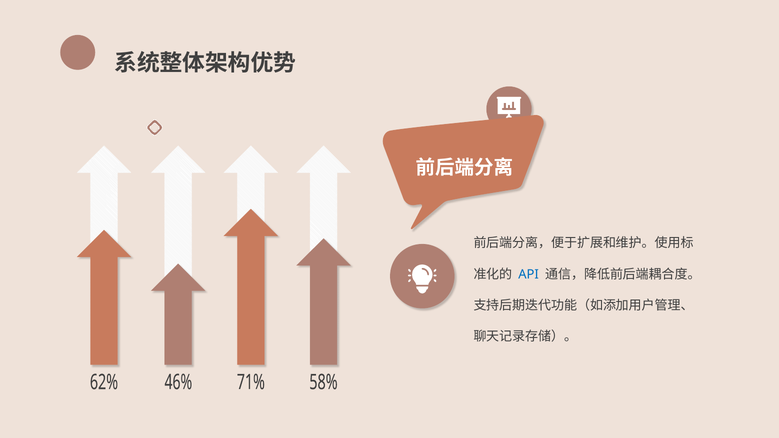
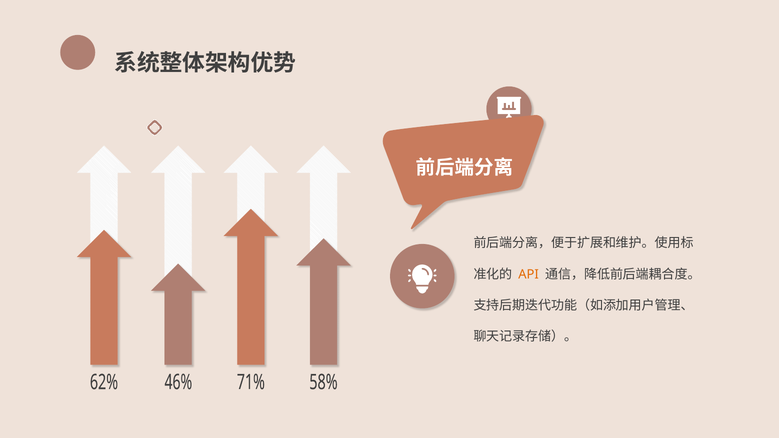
API colour: blue -> orange (529, 274)
